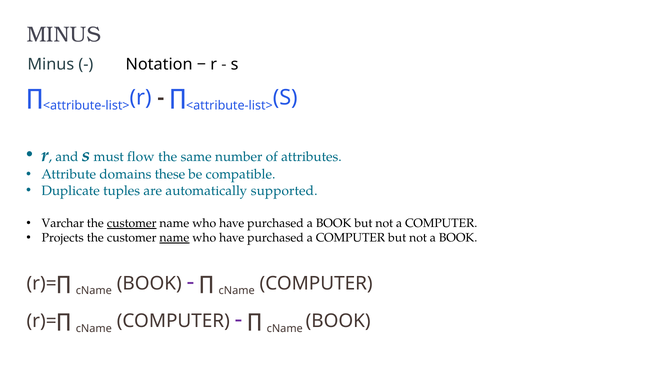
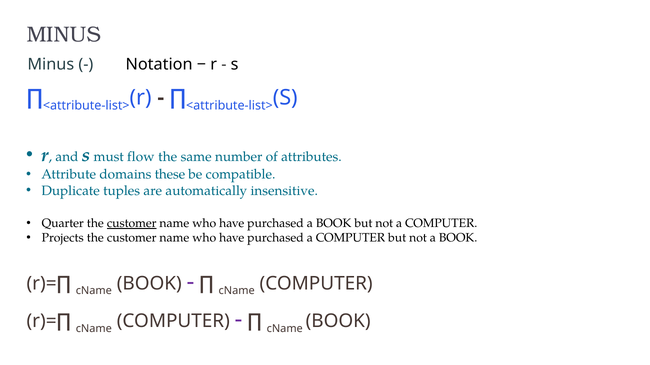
supported: supported -> insensitive (284, 191)
Varchar: Varchar -> Quarter (63, 224)
name underline: present -> none (174, 238)
